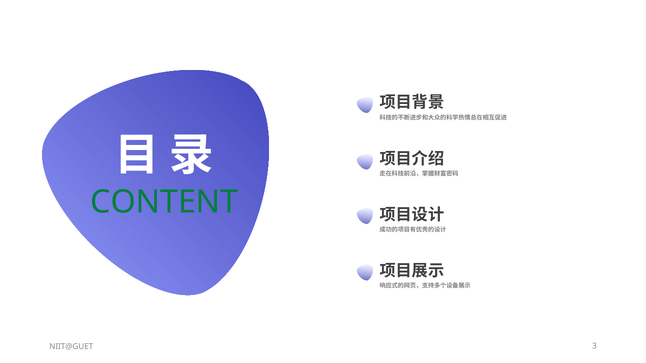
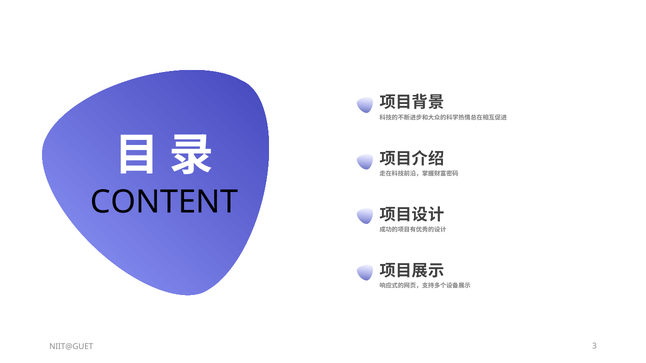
CONTENT colour: green -> black (164, 202)
